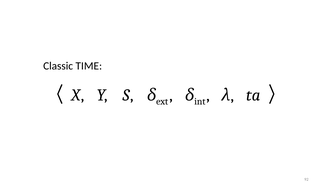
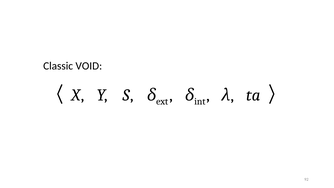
TIME: TIME -> VOID (89, 66)
